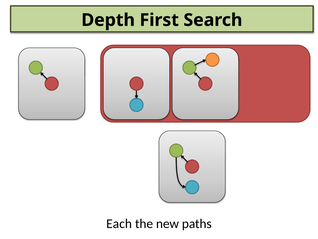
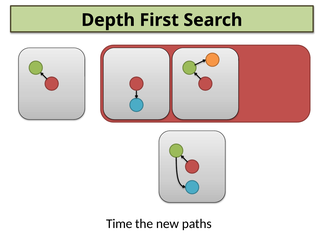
Each: Each -> Time (119, 223)
